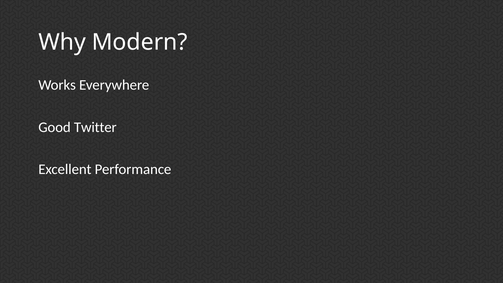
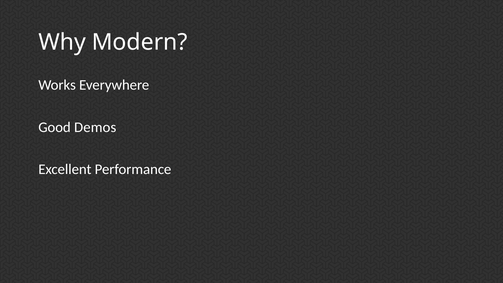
Twitter: Twitter -> Demos (95, 127)
